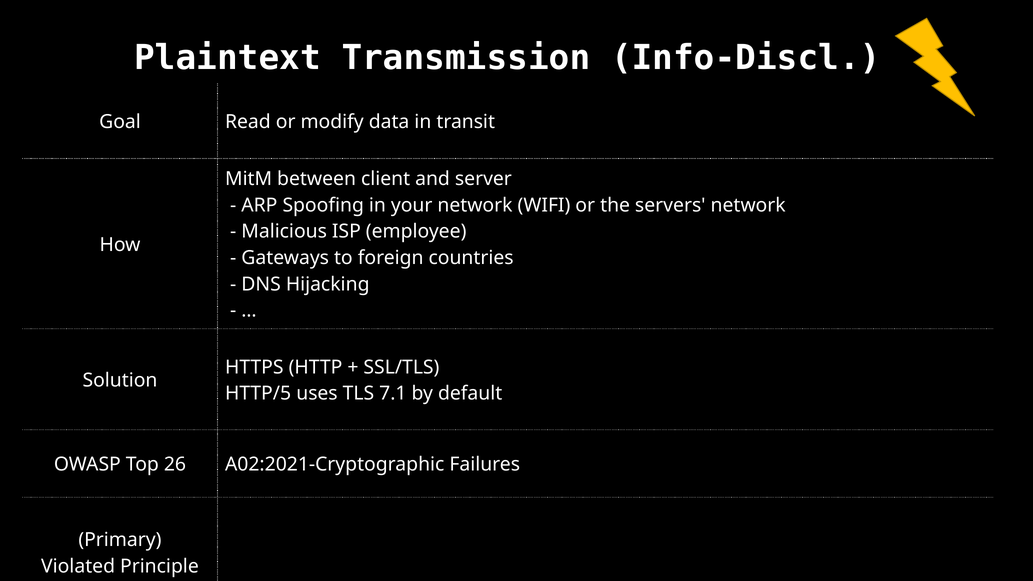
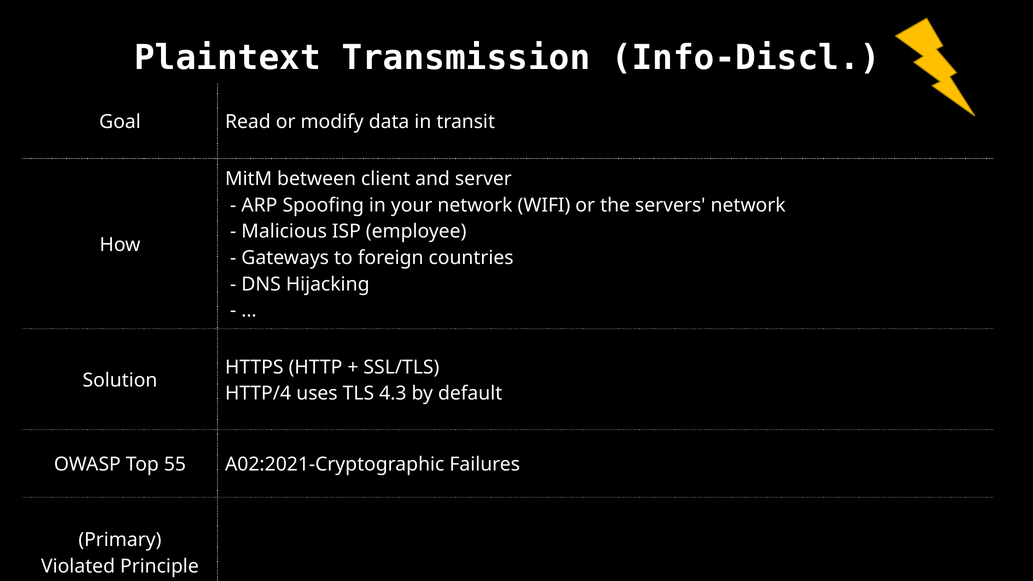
HTTP/5: HTTP/5 -> HTTP/4 (258, 394)
7.1: 7.1 -> 4.3 (393, 394)
26: 26 -> 55 (175, 465)
